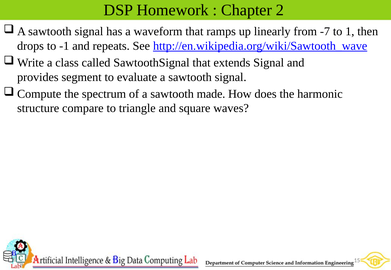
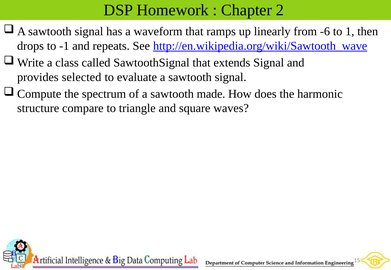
-7: -7 -> -6 (325, 32)
segment: segment -> selected (82, 77)
